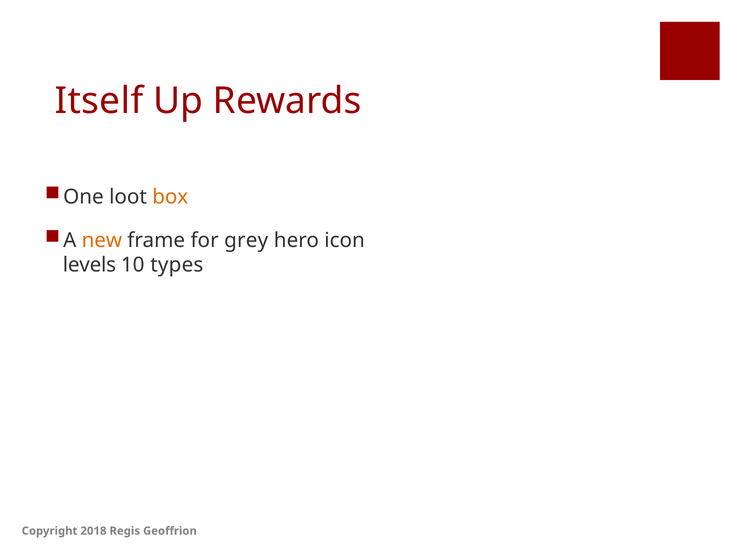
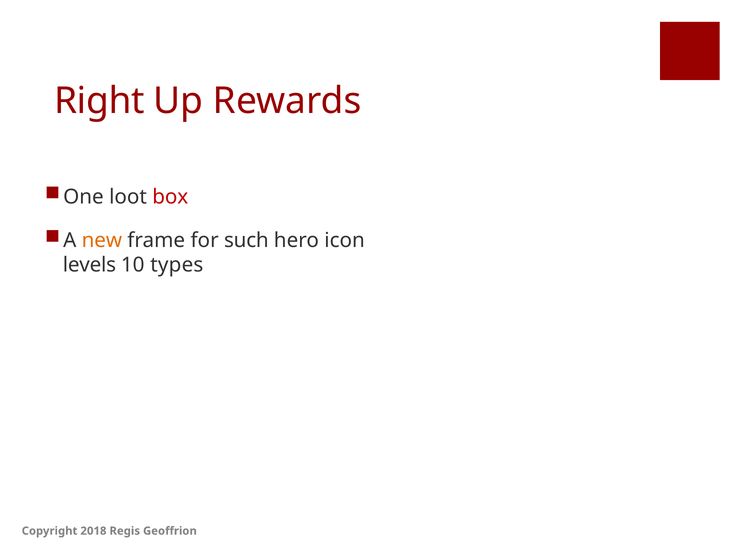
Itself: Itself -> Right (99, 101)
box colour: orange -> red (170, 197)
grey: grey -> such (246, 240)
